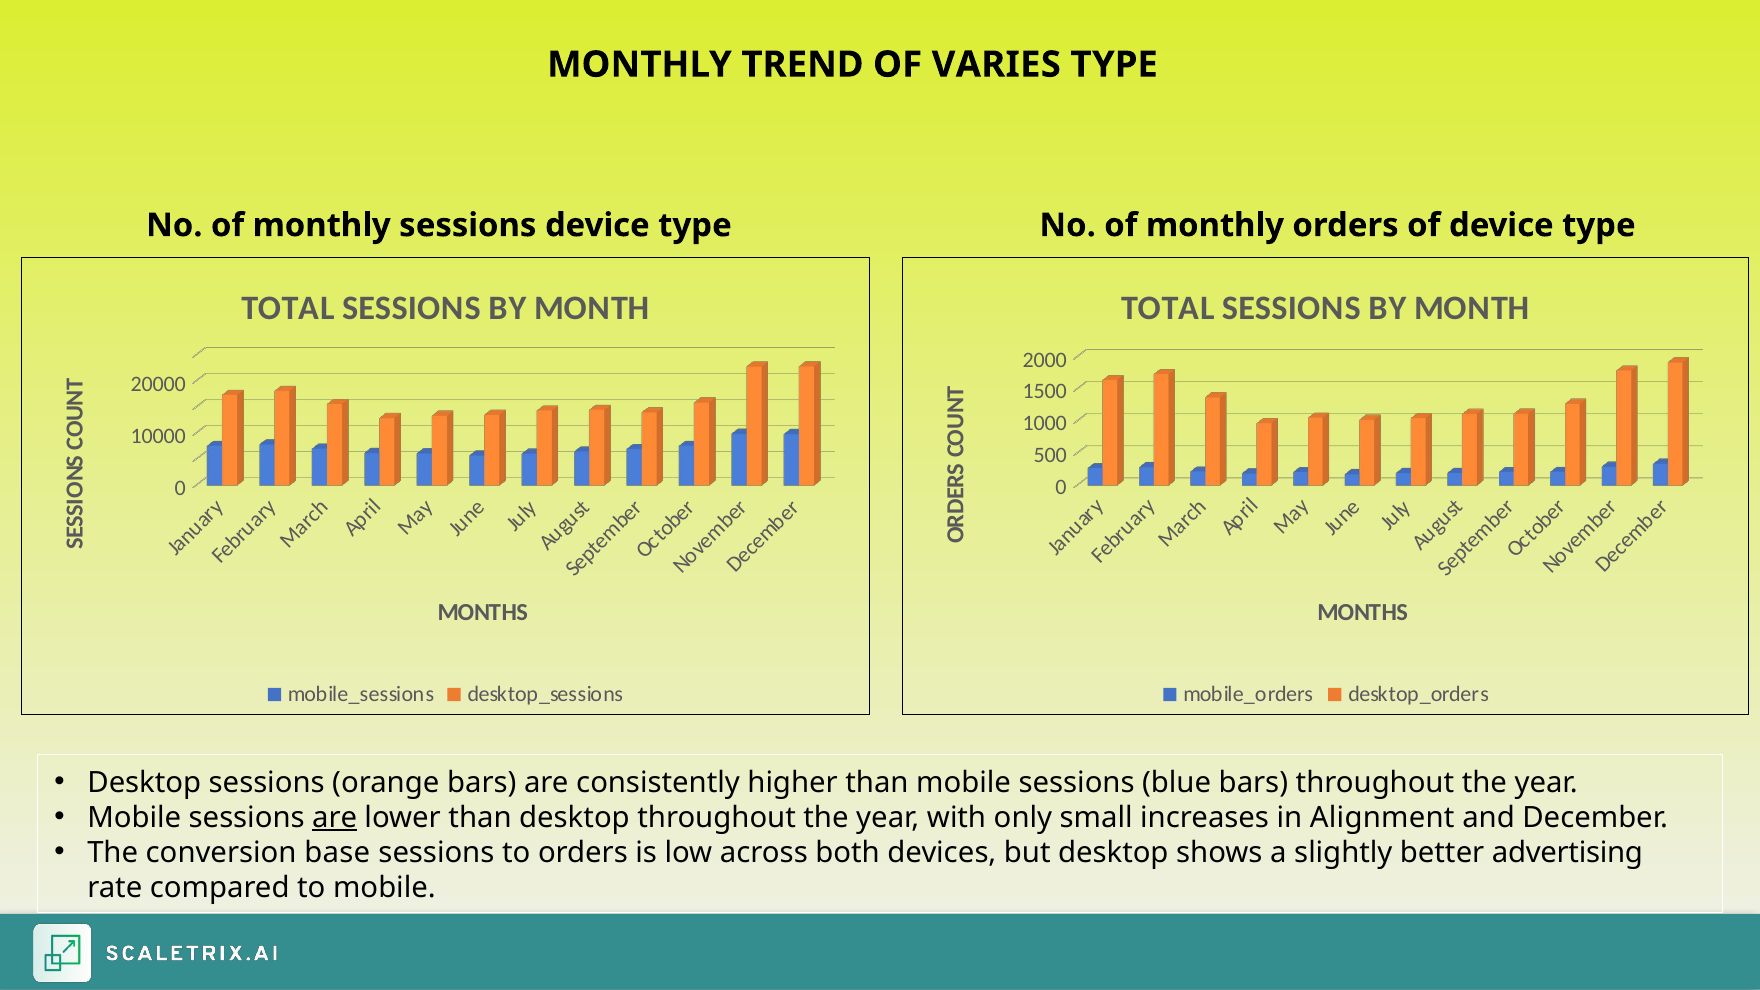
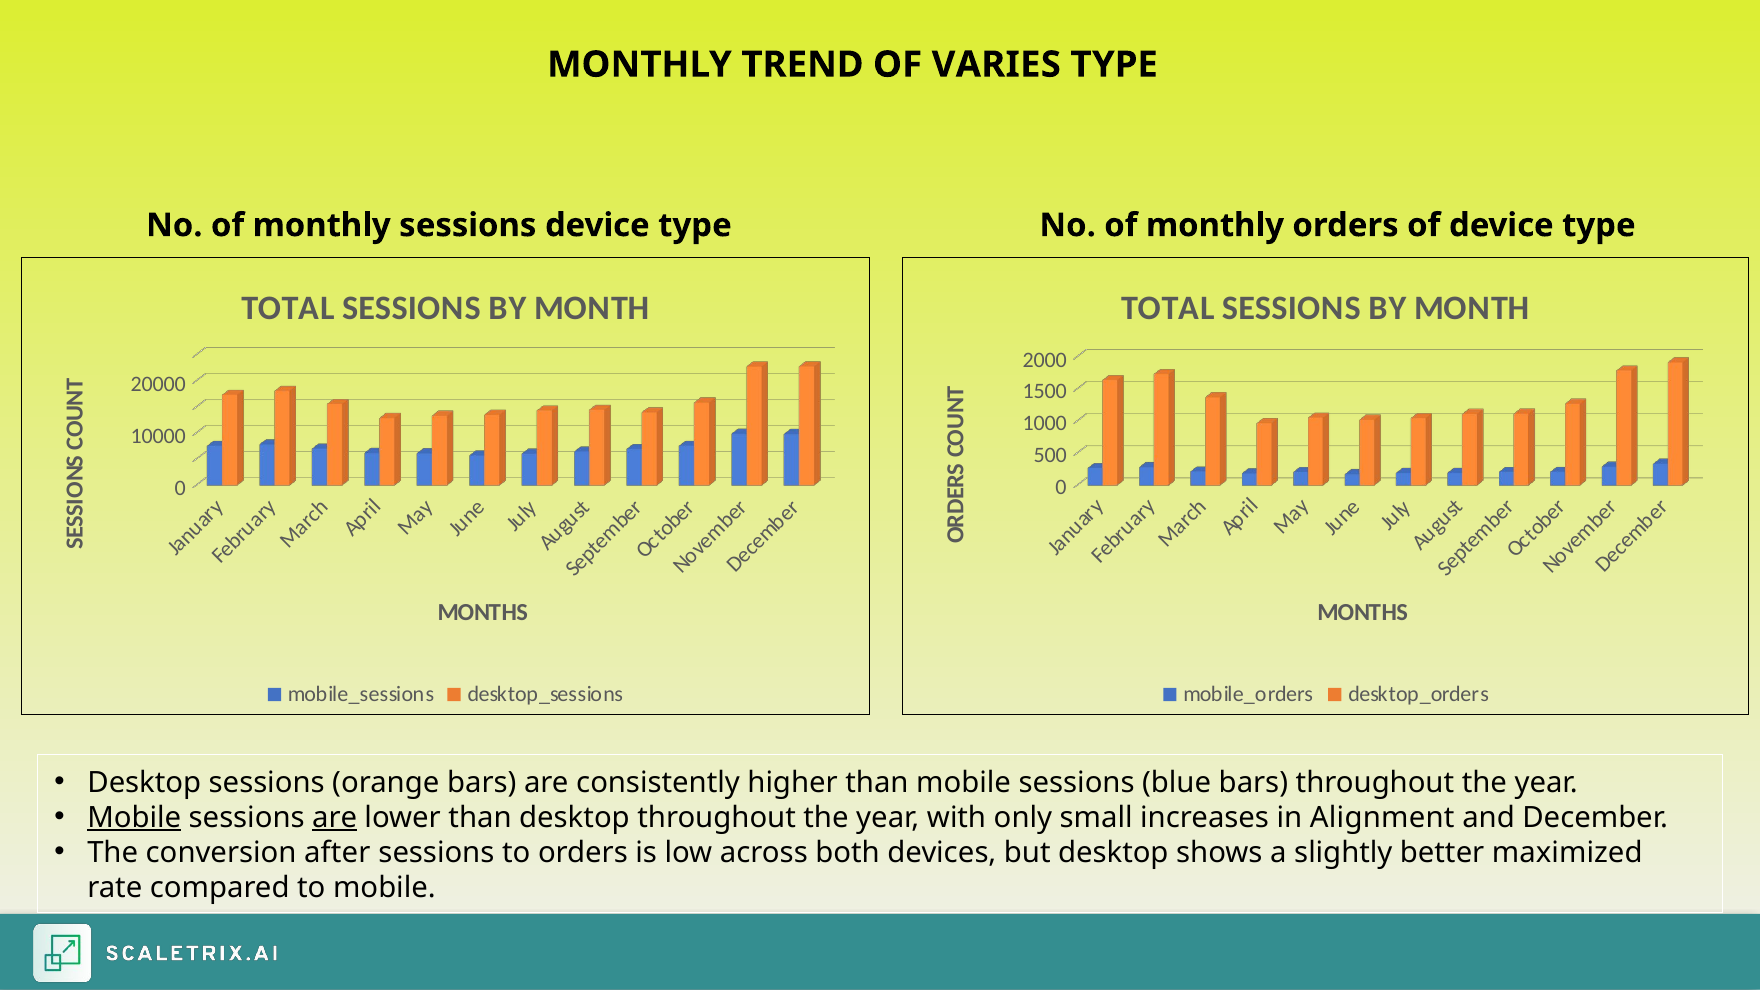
Mobile underline: none -> present (134, 818)
base: base -> after (337, 853)
advertising: advertising -> maximized (1567, 853)
